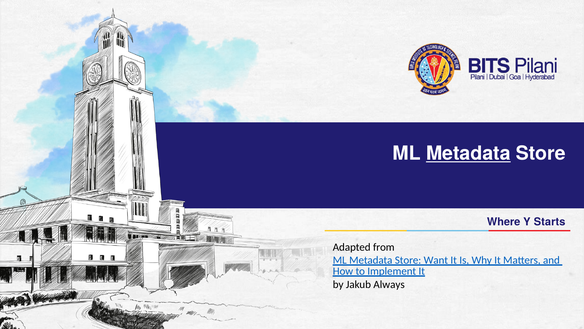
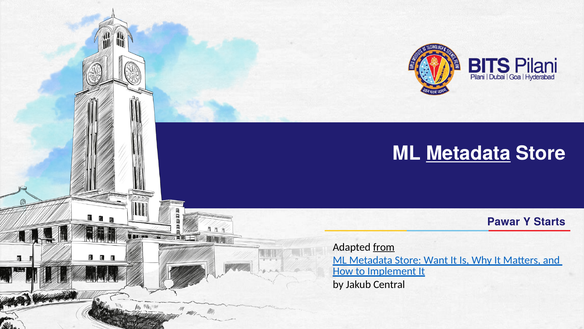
Where: Where -> Pawar (504, 221)
from underline: none -> present (384, 247)
Always: Always -> Central (389, 284)
